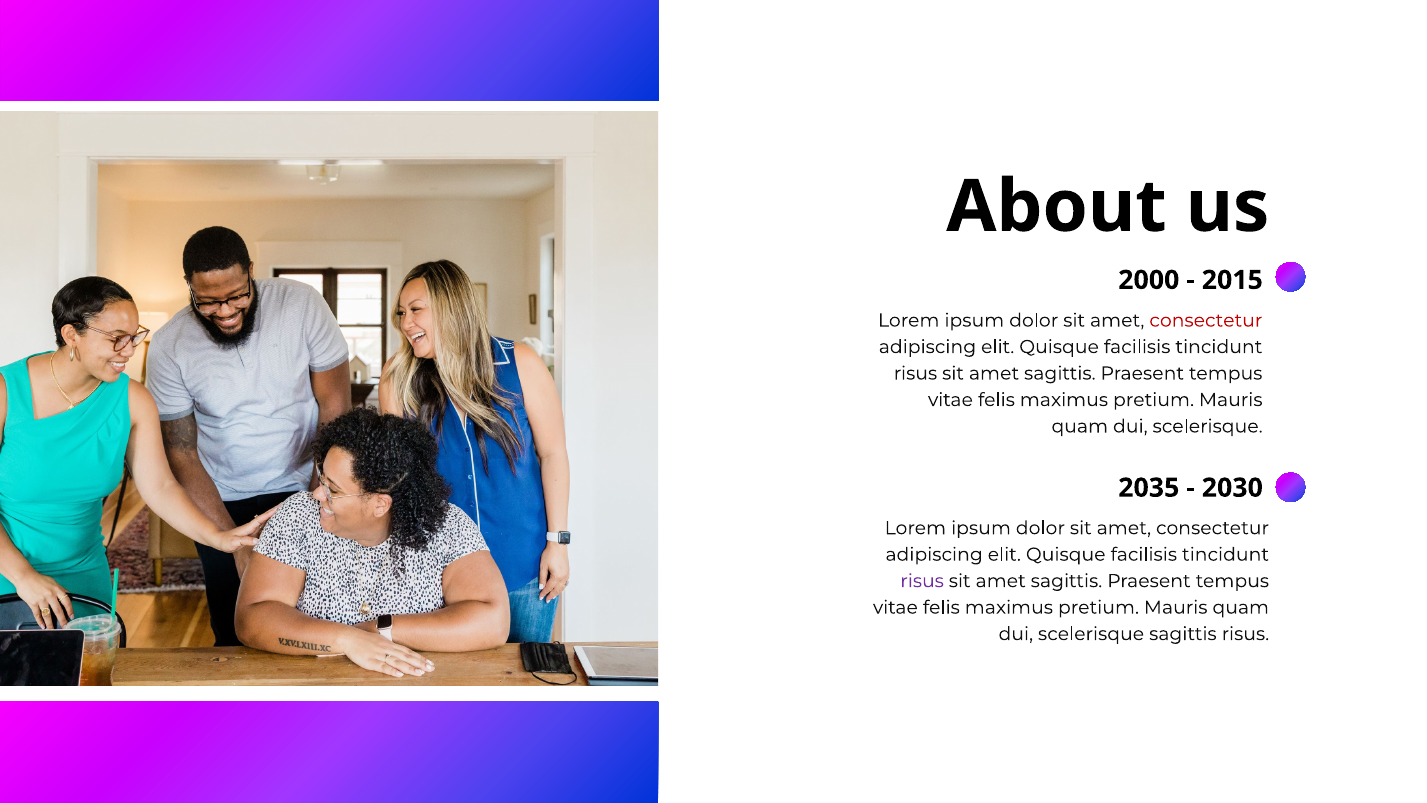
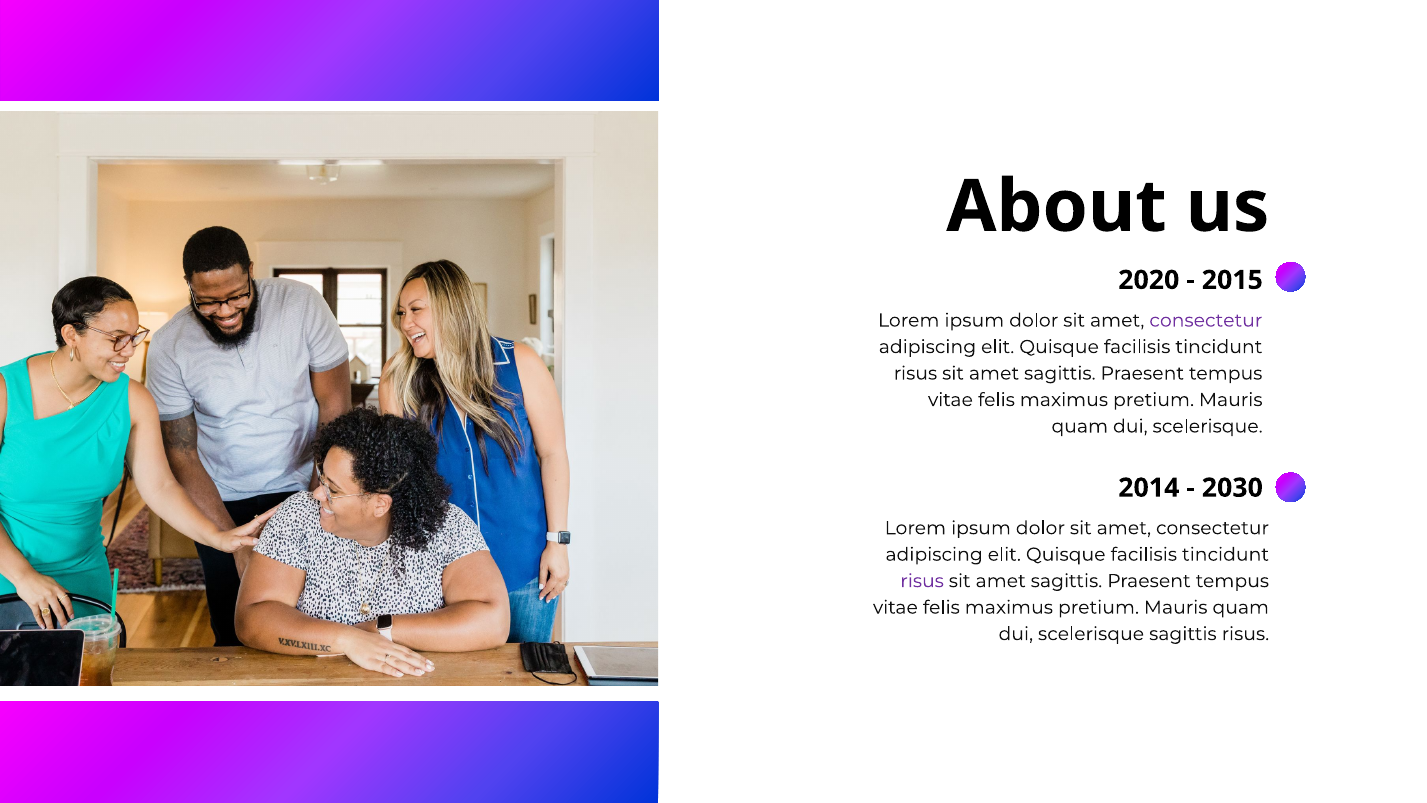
2000: 2000 -> 2020 (1149, 280)
consectetur colour: red -> purple (1206, 320)
2035: 2035 -> 2014 (1149, 488)
